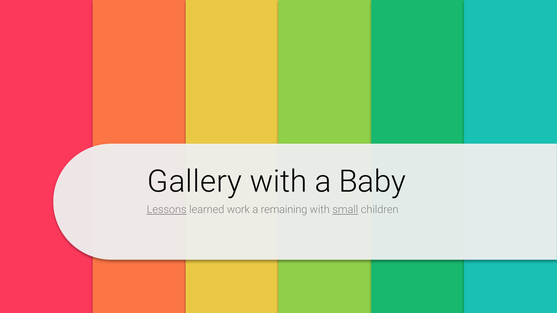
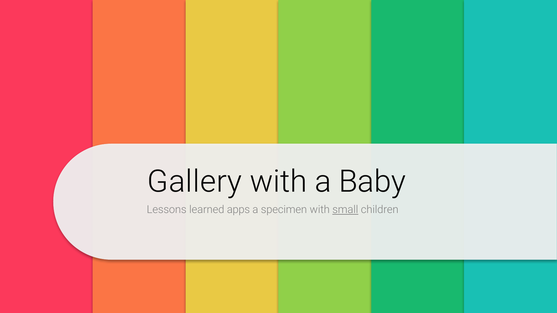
Lessons underline: present -> none (167, 210)
work: work -> apps (238, 210)
remaining: remaining -> specimen (284, 210)
